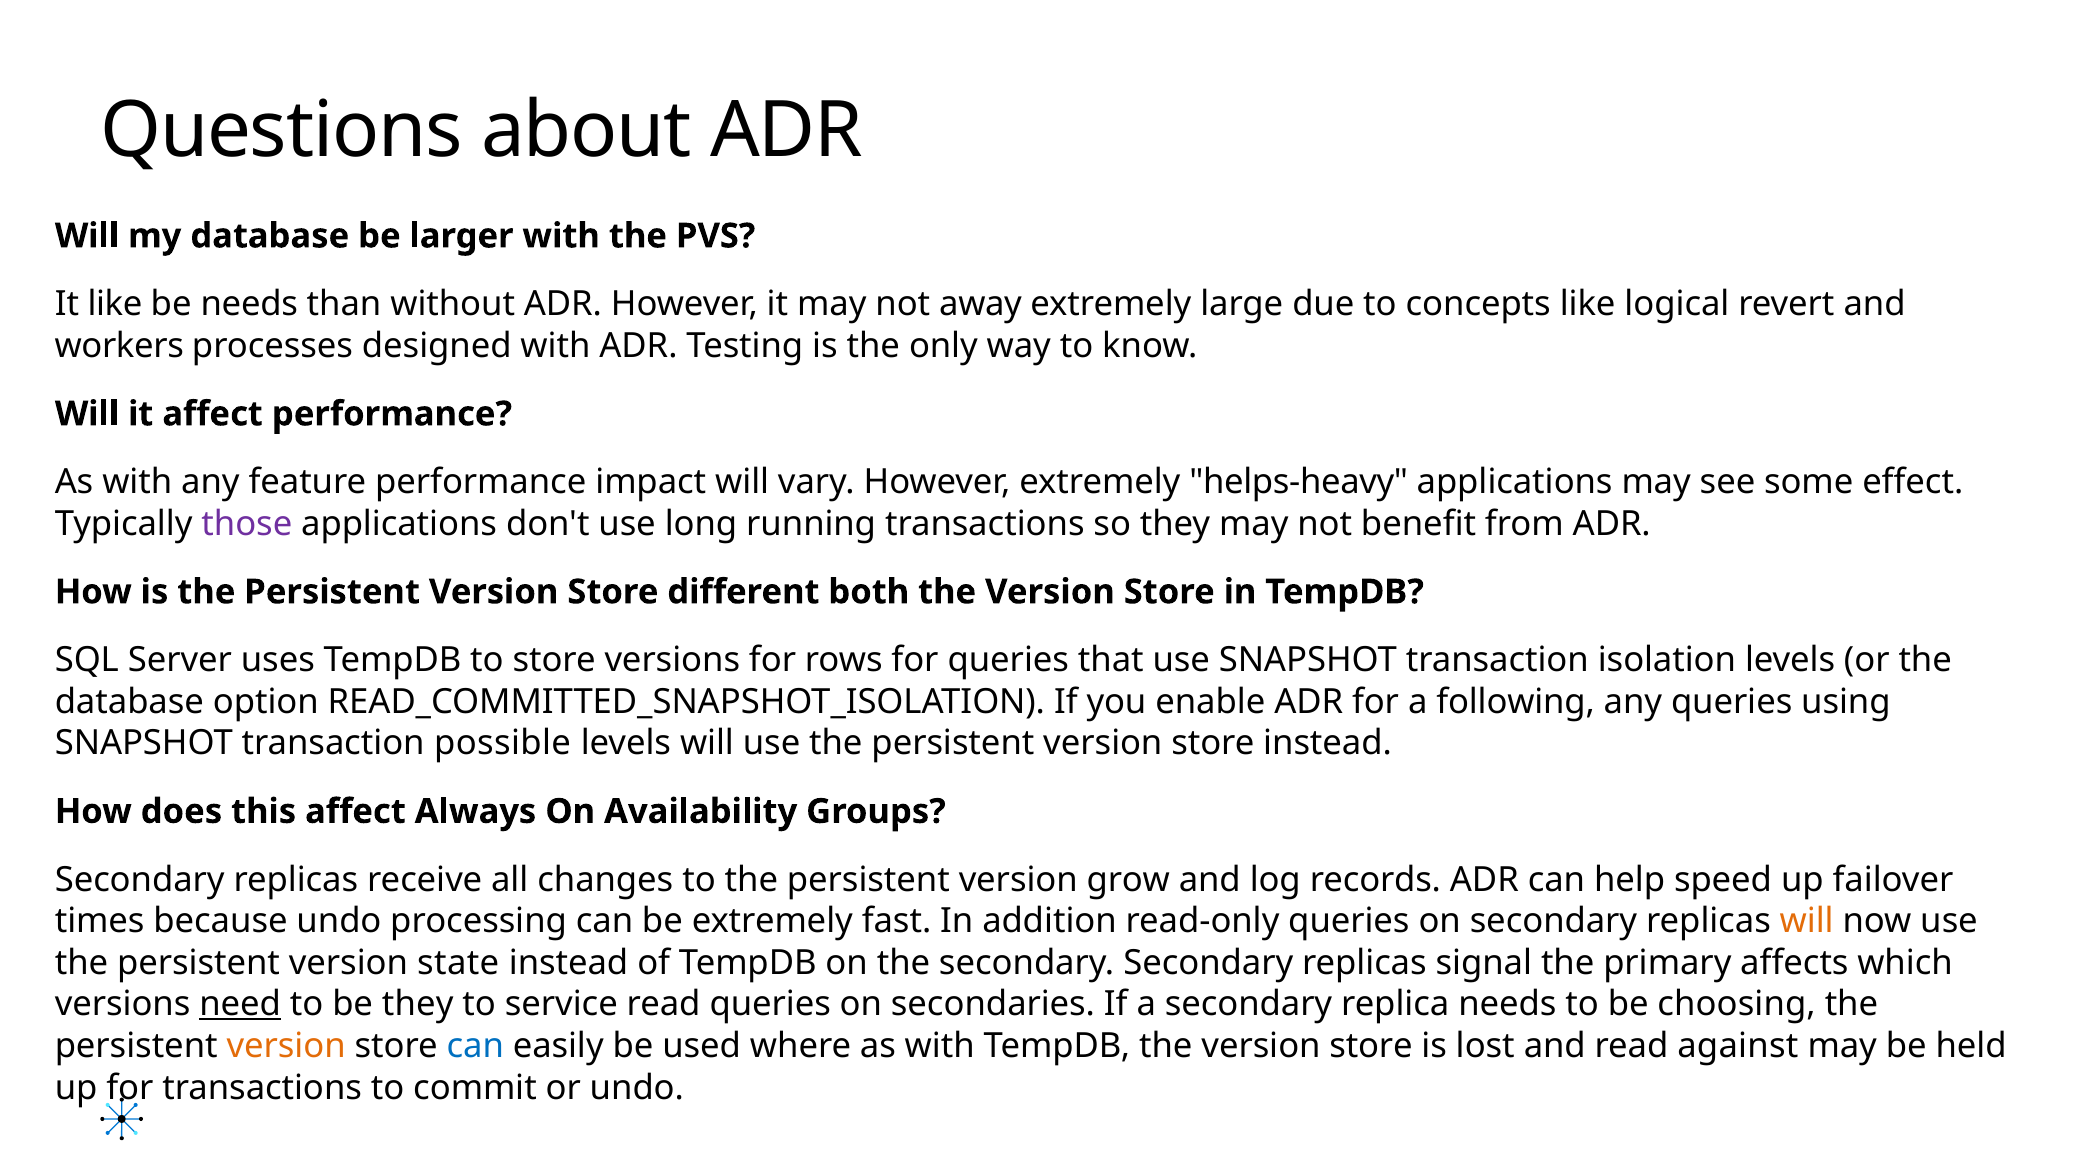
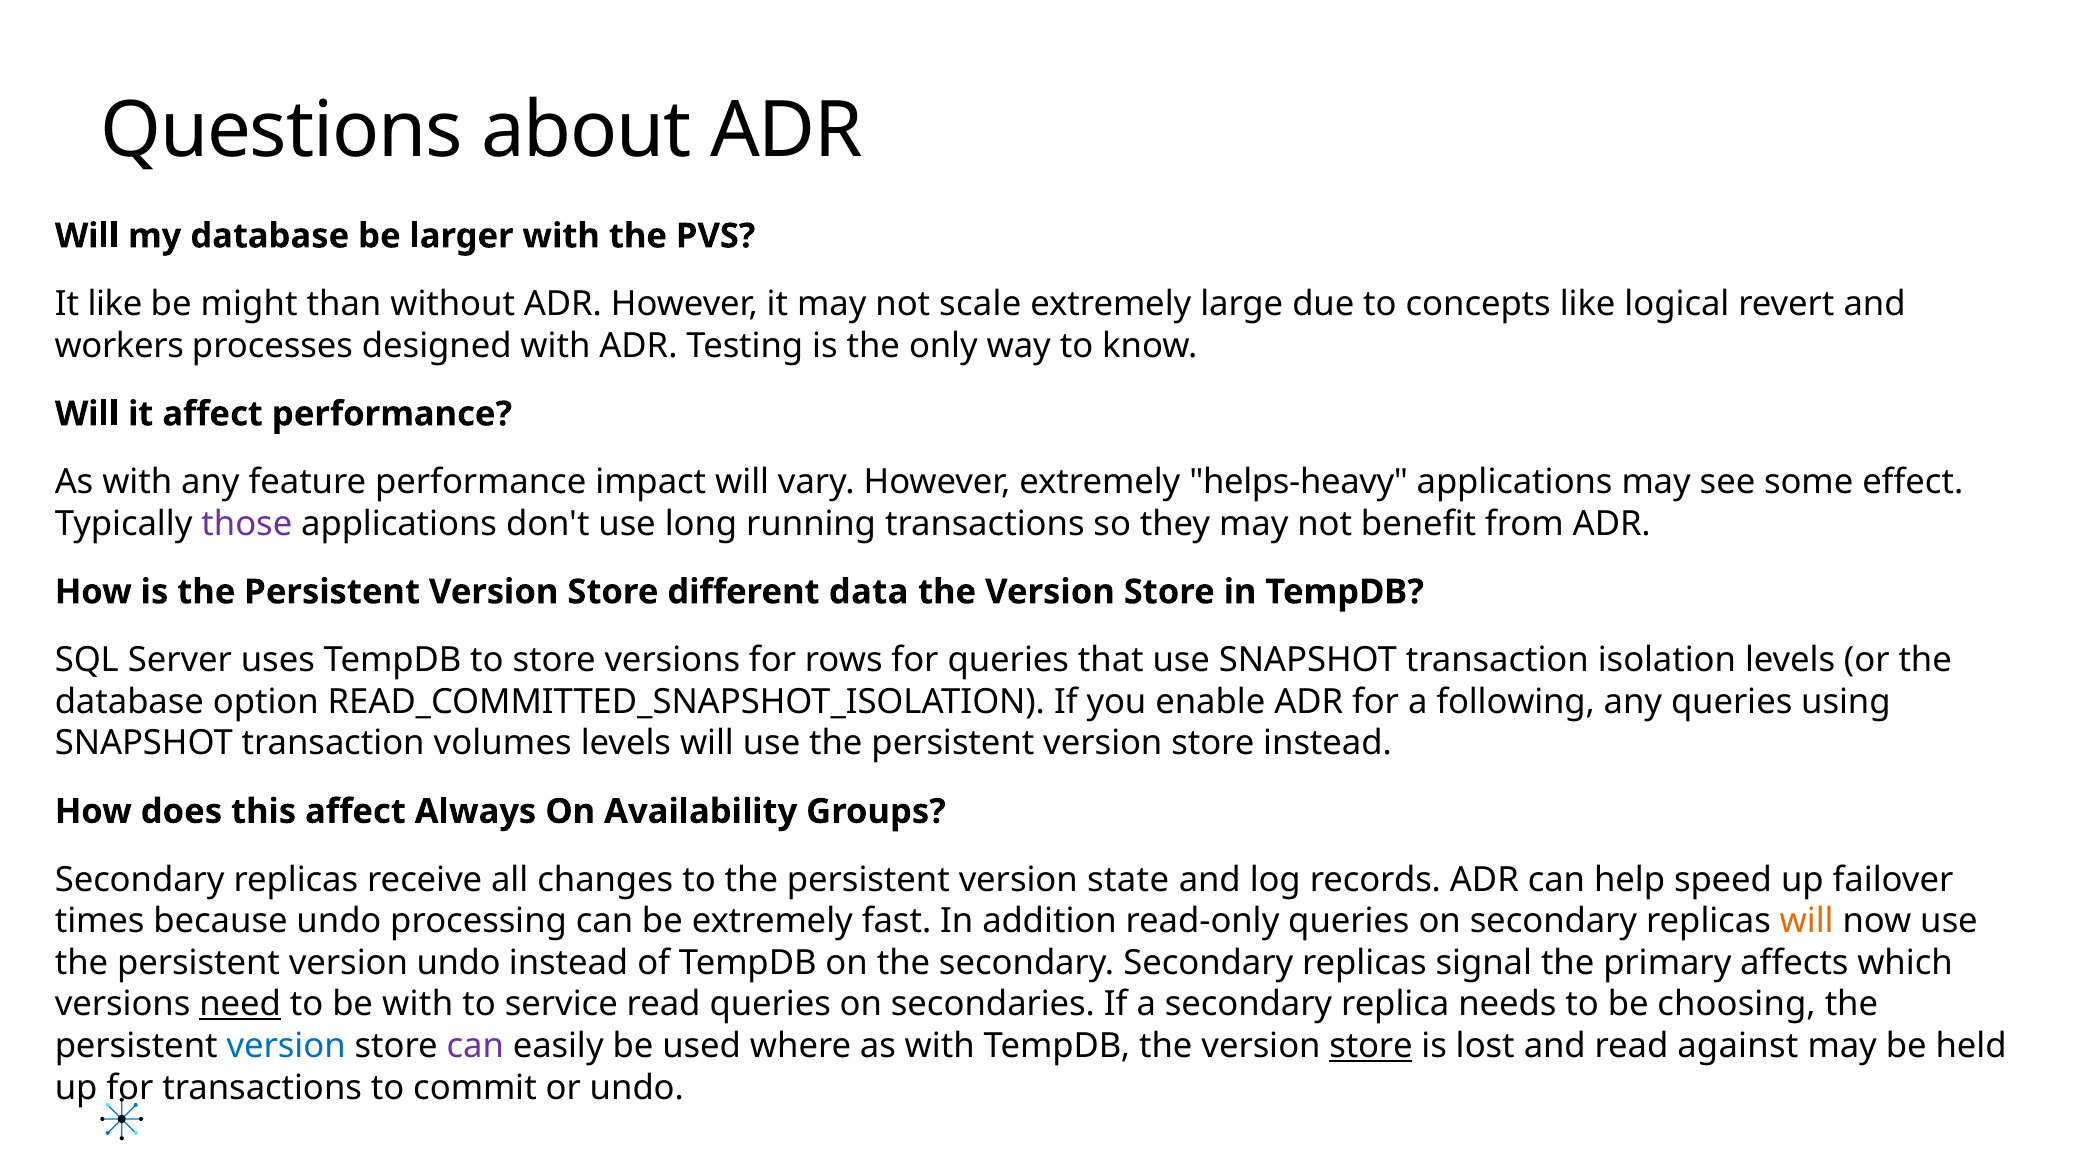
be needs: needs -> might (249, 304)
away: away -> scale (980, 304)
both: both -> data (869, 592)
possible: possible -> volumes (503, 743)
grow: grow -> state (1128, 879)
version state: state -> undo (459, 963)
be they: they -> with (418, 1004)
version colour: orange -> blue (286, 1046)
can colour: blue -> purple (475, 1046)
store underline: none -> present (1371, 1046)
